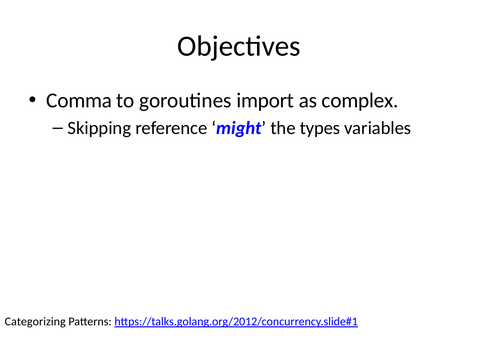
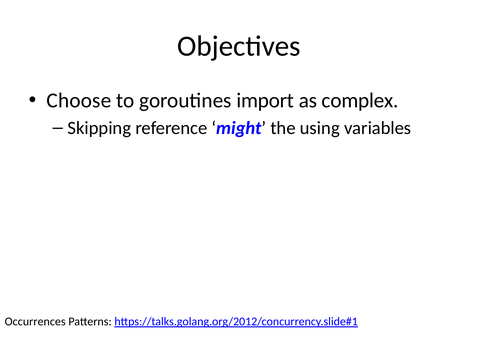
Comma: Comma -> Choose (79, 100)
types: types -> using (320, 128)
Categorizing: Categorizing -> Occurrences (35, 321)
